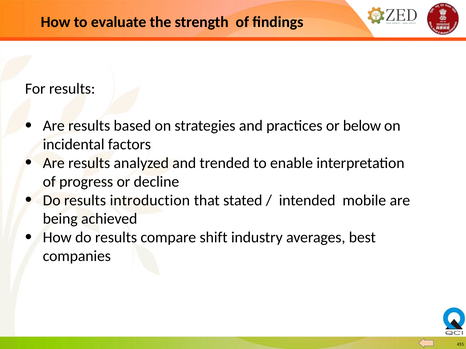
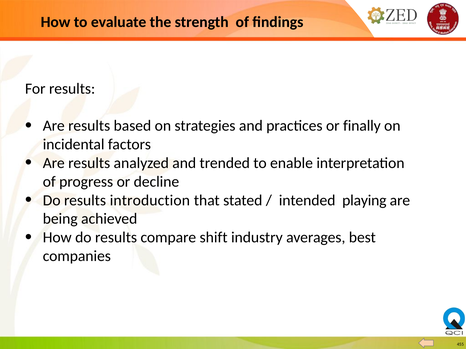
below: below -> finally (362, 126)
mobile: mobile -> playing (364, 201)
